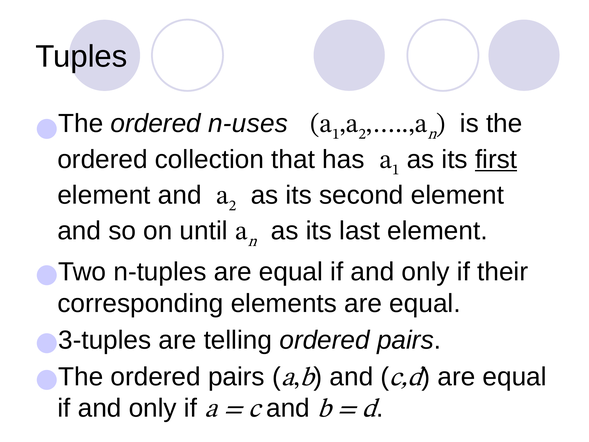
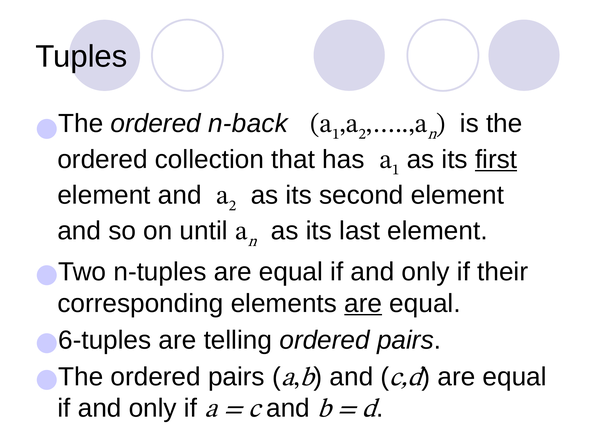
n-uses: n-uses -> n-back (248, 124)
are underline: none -> present (363, 303)
3-tuples: 3-tuples -> 6-tuples (105, 340)
